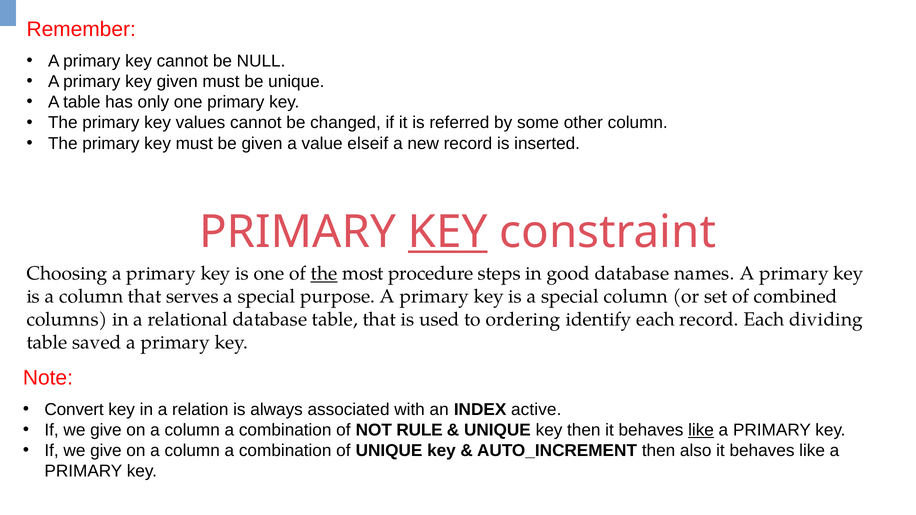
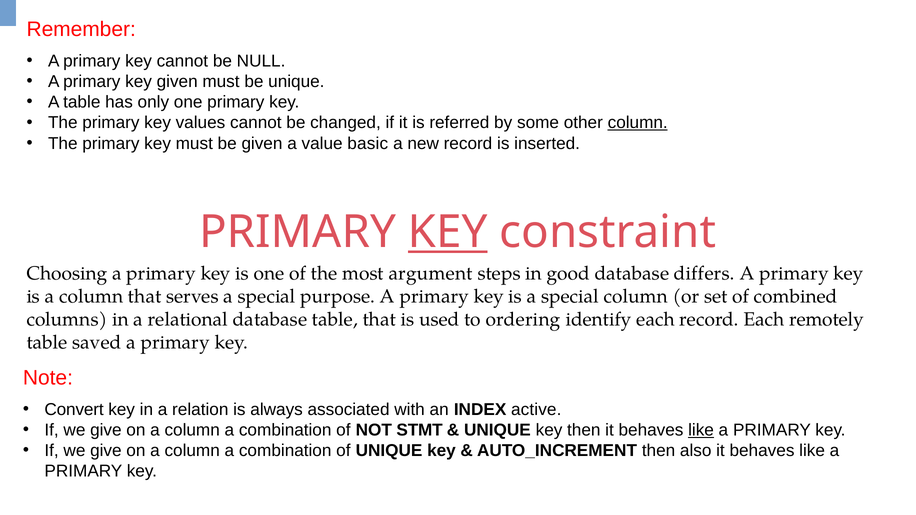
column underline: none -> present (638, 123)
elseif: elseif -> basic (368, 143)
the underline: present -> none (324, 274)
procedure: procedure -> argument (431, 274)
names: names -> differs (704, 274)
dividing: dividing -> remotely (826, 320)
RULE: RULE -> STMT (420, 430)
